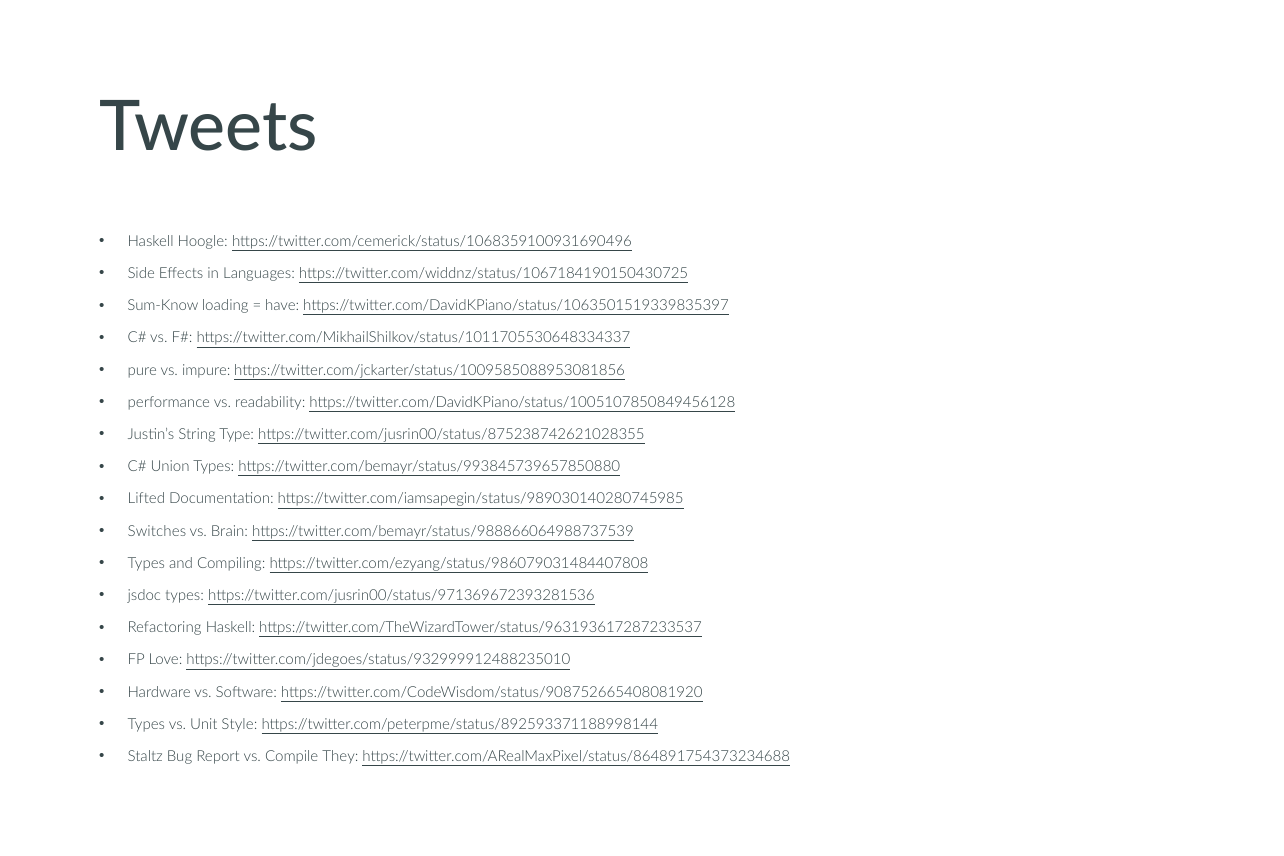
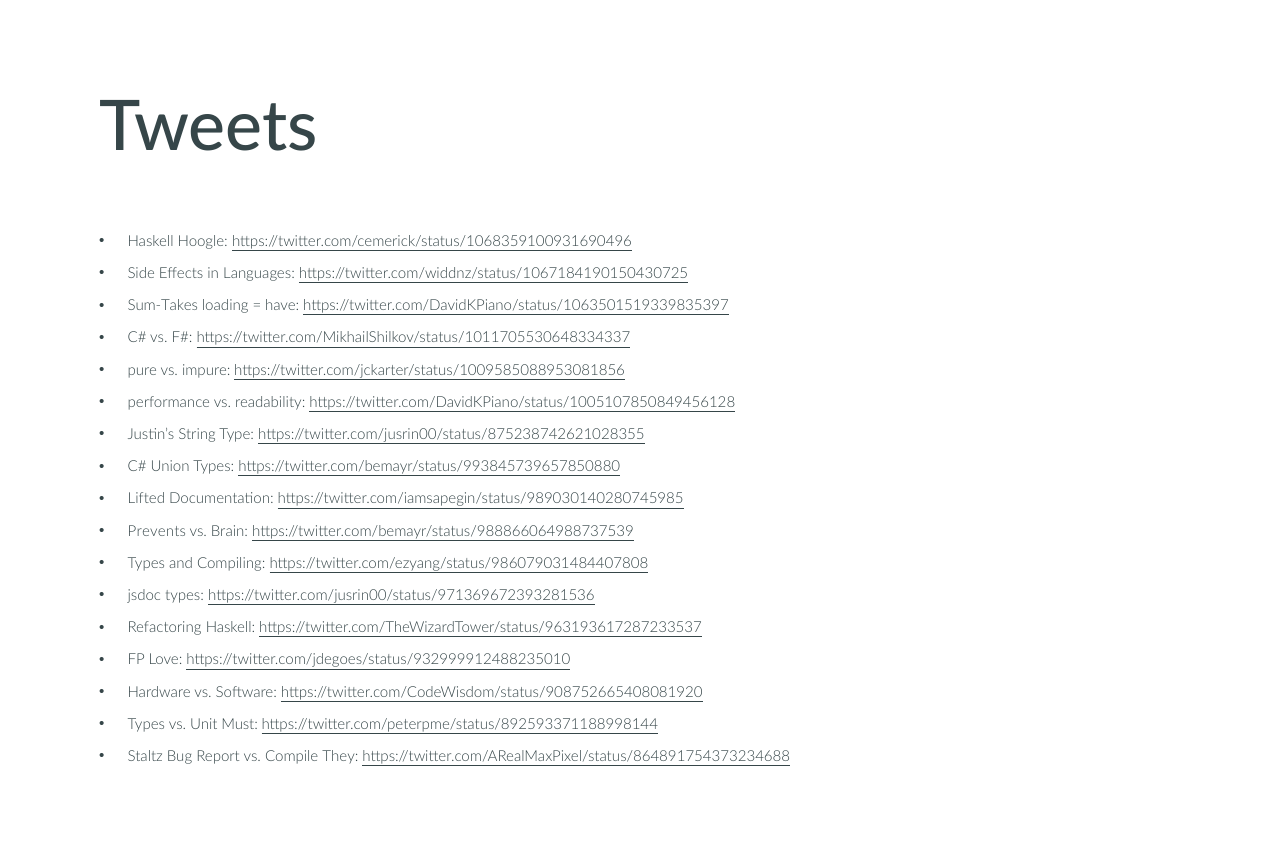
Sum-Know: Sum-Know -> Sum-Takes (163, 306)
Switches: Switches -> Prevents (157, 531)
Style: Style -> Must (240, 724)
